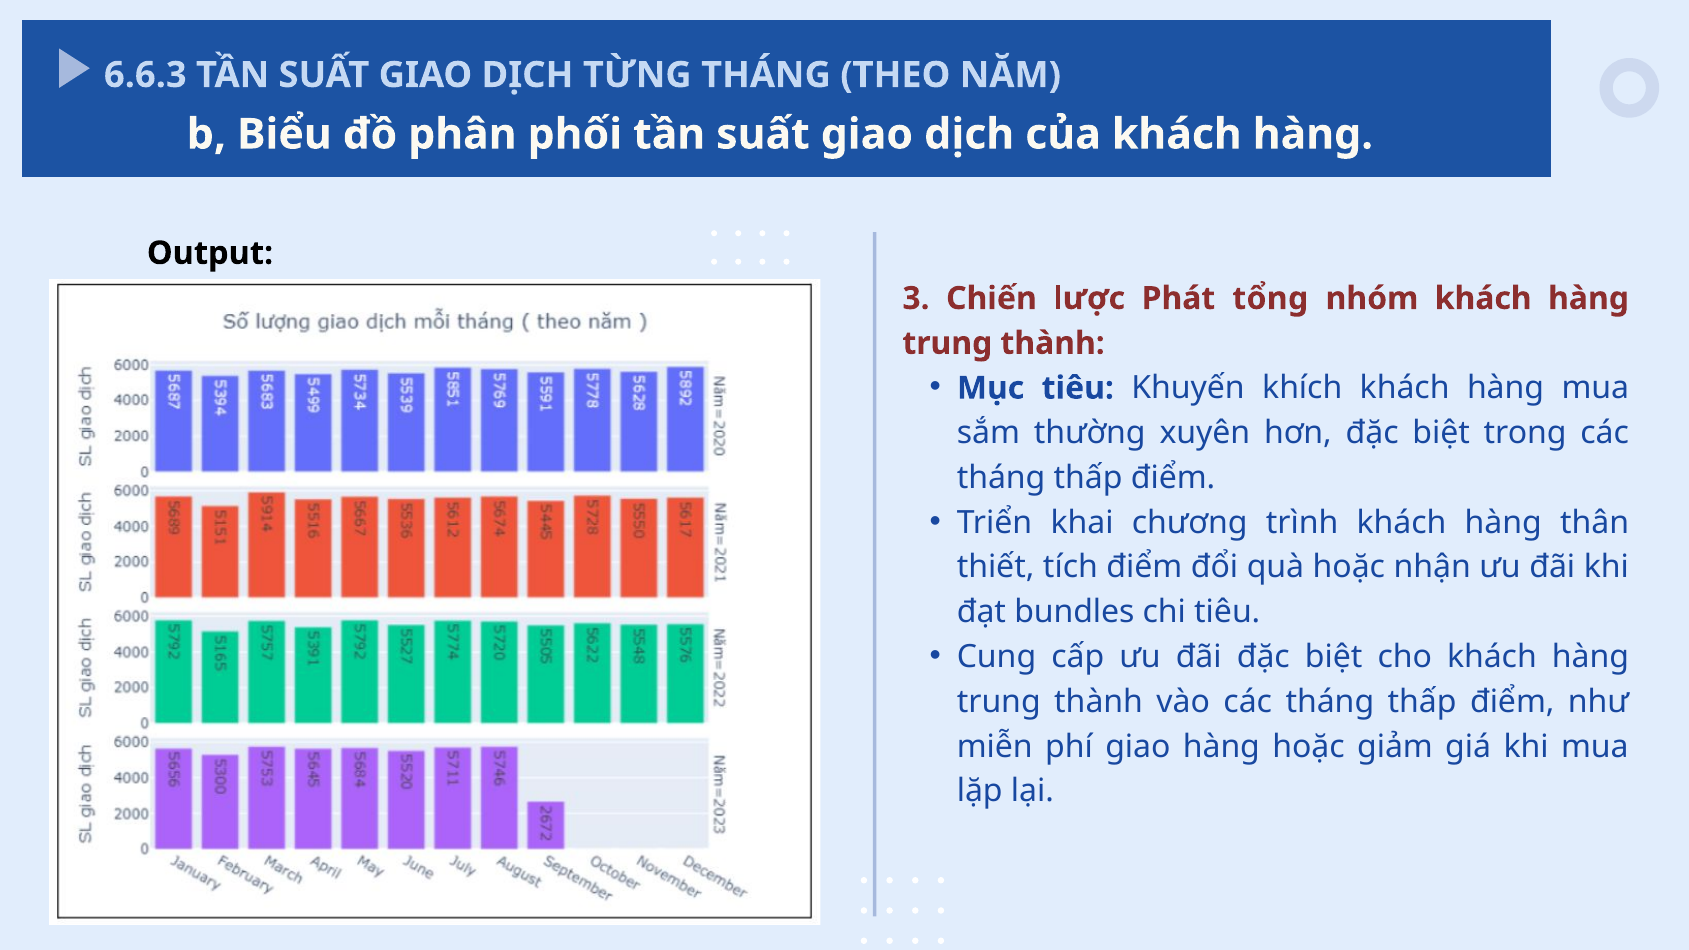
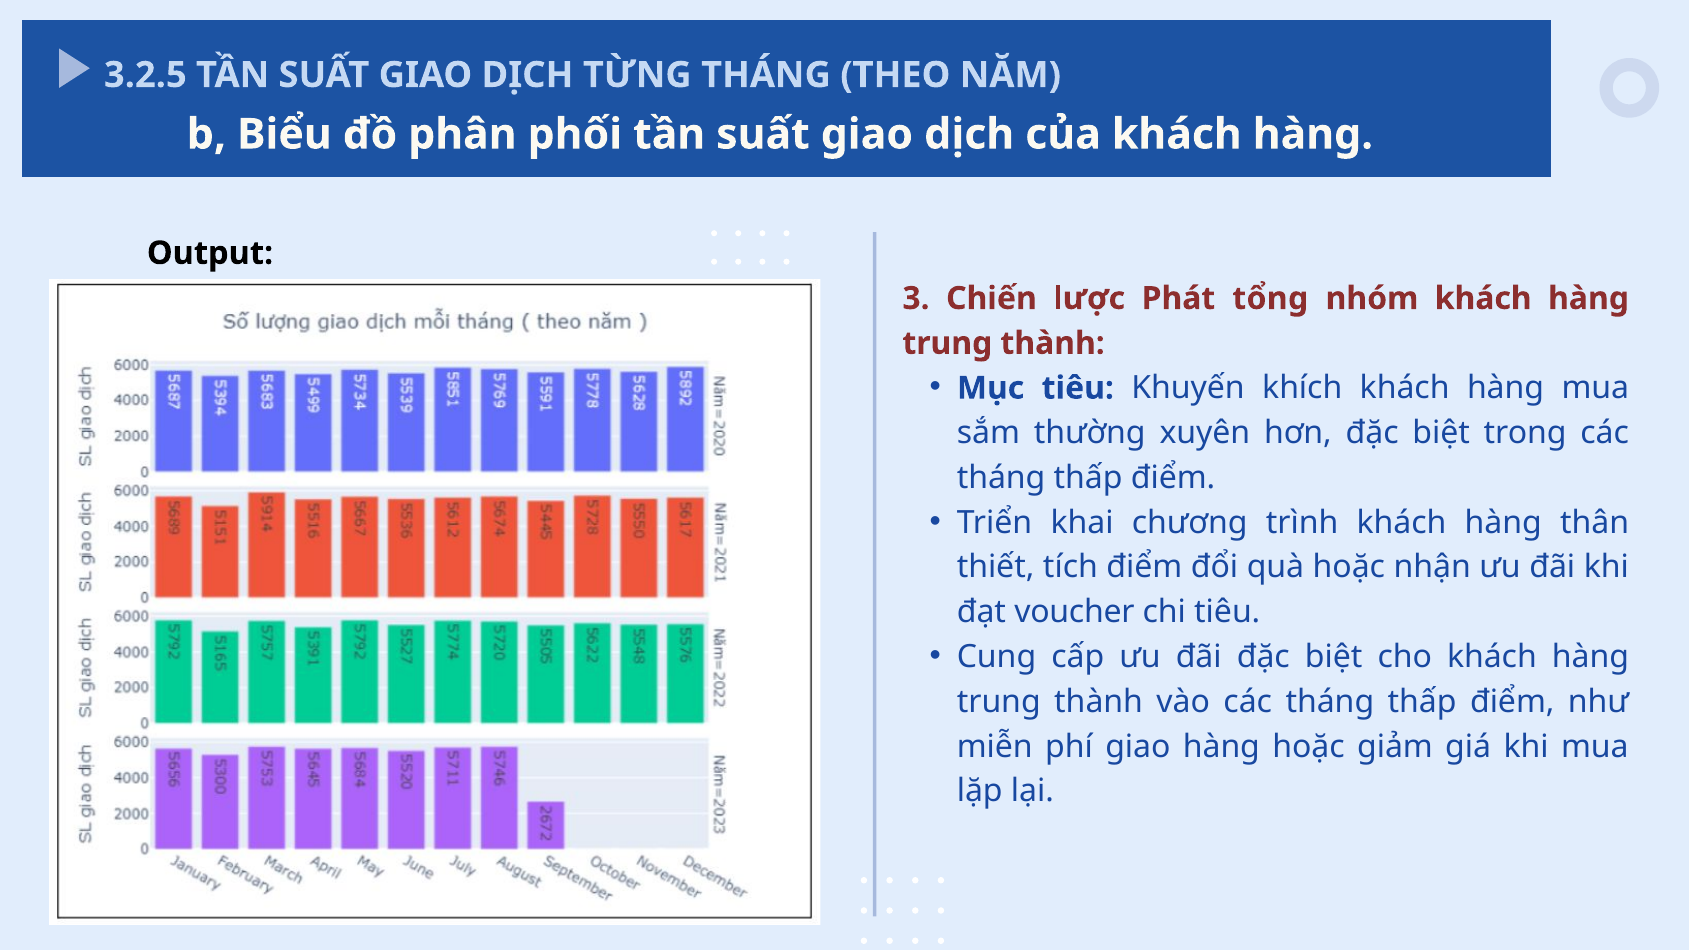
6.6.3: 6.6.3 -> 3.2.5 (145, 75)
bundles: bundles -> voucher (1074, 612)
